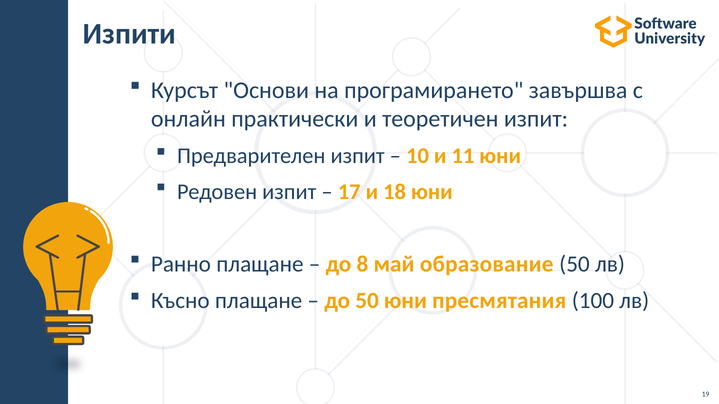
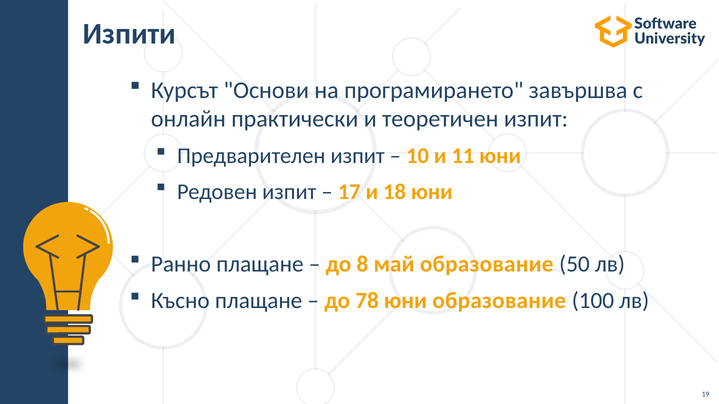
до 50: 50 -> 78 (367, 301)
юни пресмятания: пресмятания -> образование (499, 301)
